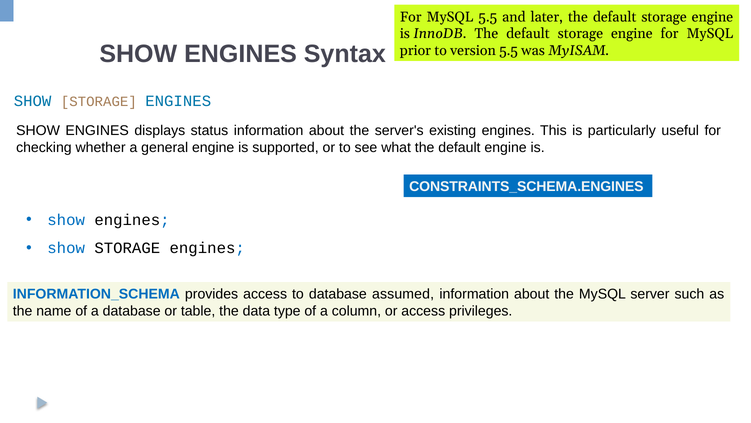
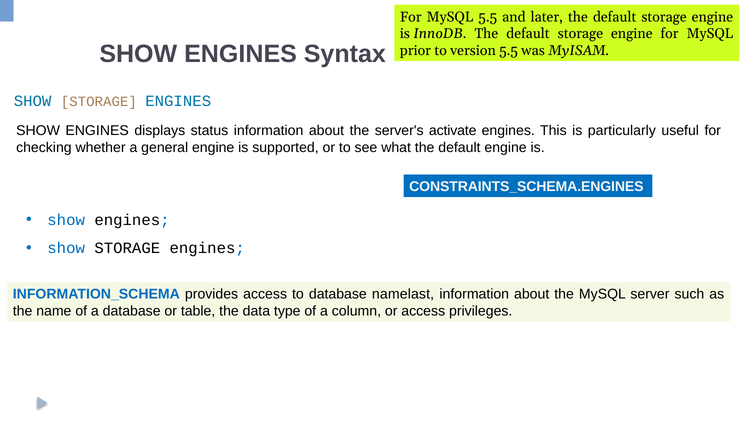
existing: existing -> activate (453, 130)
assumed: assumed -> namelast (403, 294)
